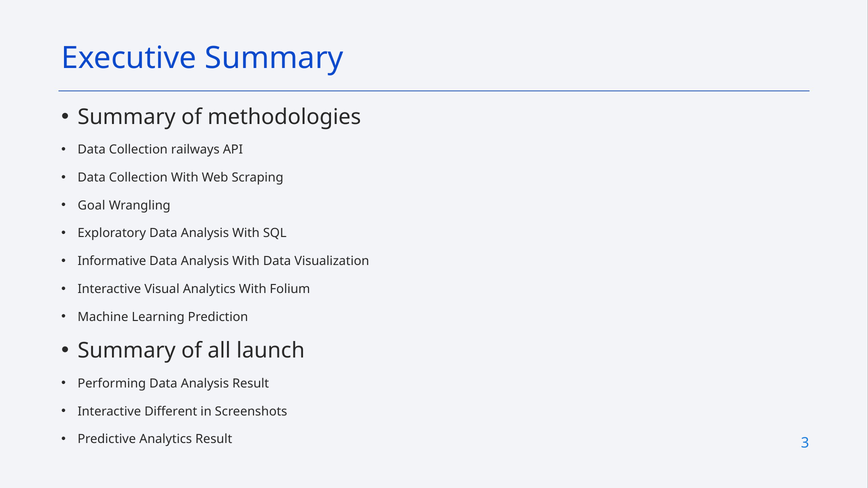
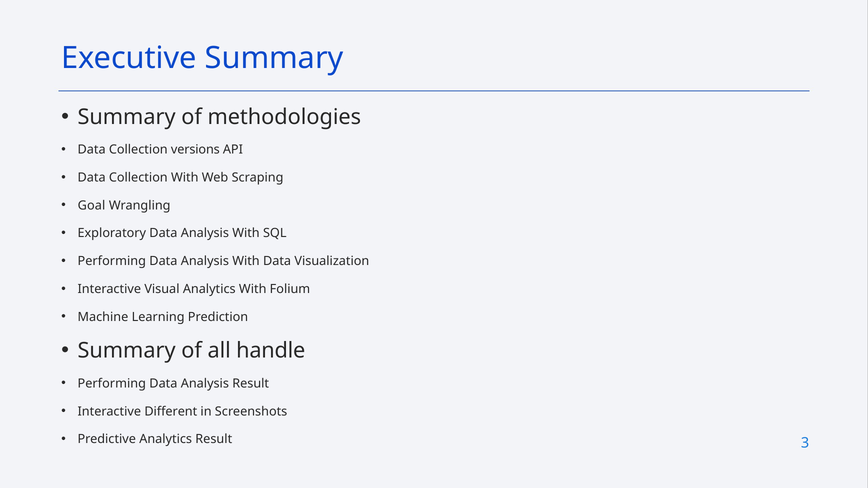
railways: railways -> versions (195, 150)
Informative: Informative -> Performing (112, 261)
launch: launch -> handle (271, 351)
